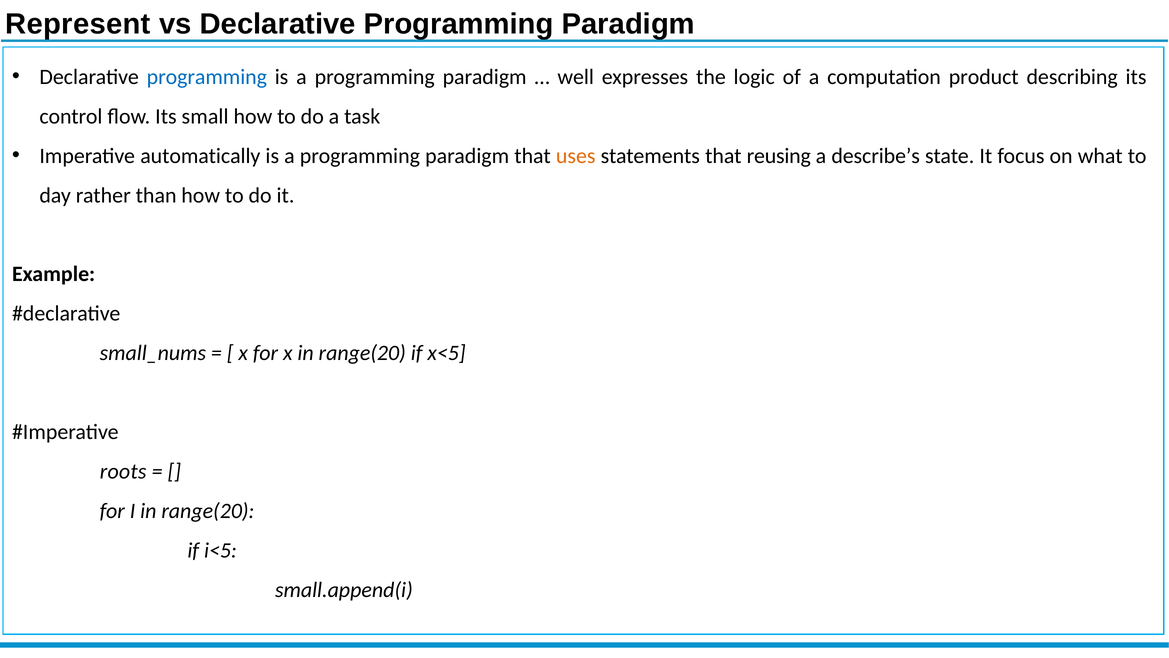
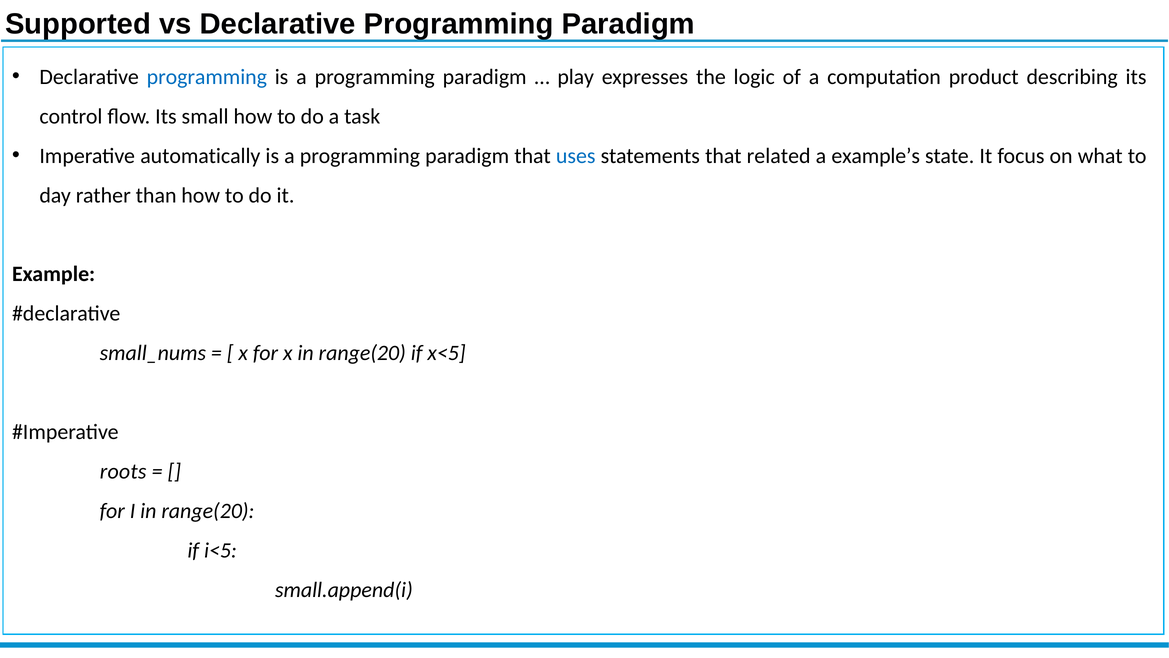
Represent: Represent -> Supported (78, 24)
well: well -> play (576, 77)
uses colour: orange -> blue (576, 156)
reusing: reusing -> related (779, 156)
describe’s: describe’s -> example’s (876, 156)
